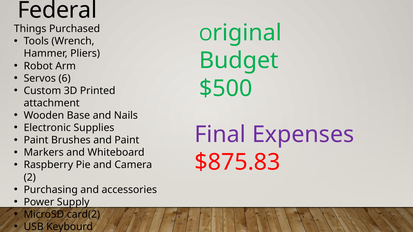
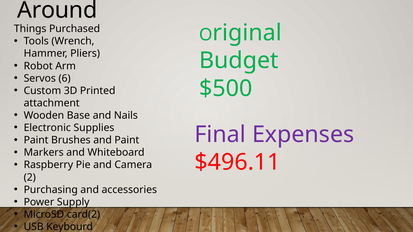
Federal: Federal -> Around (57, 10)
$875.83: $875.83 -> $496.11 (238, 162)
